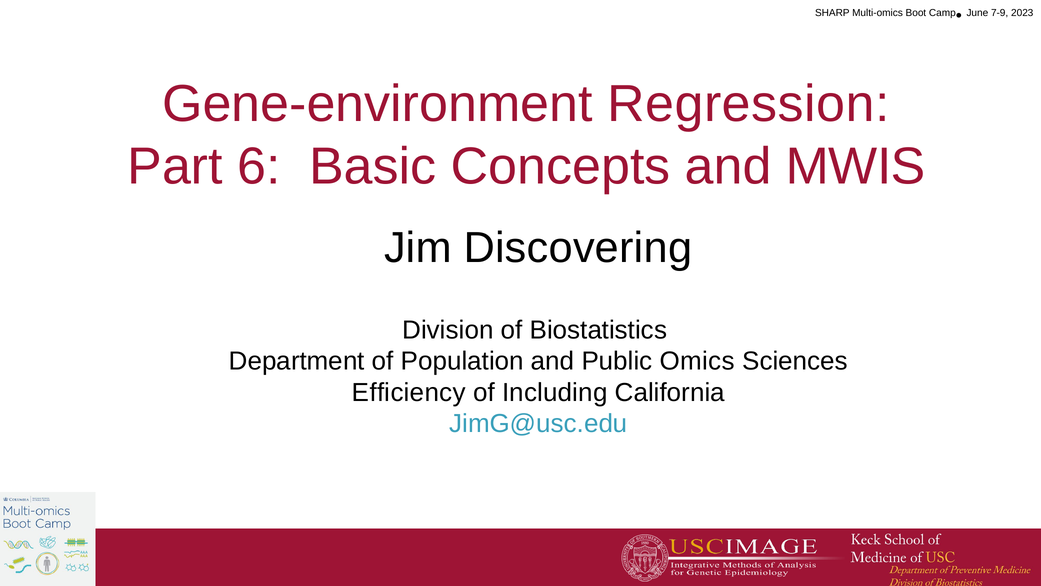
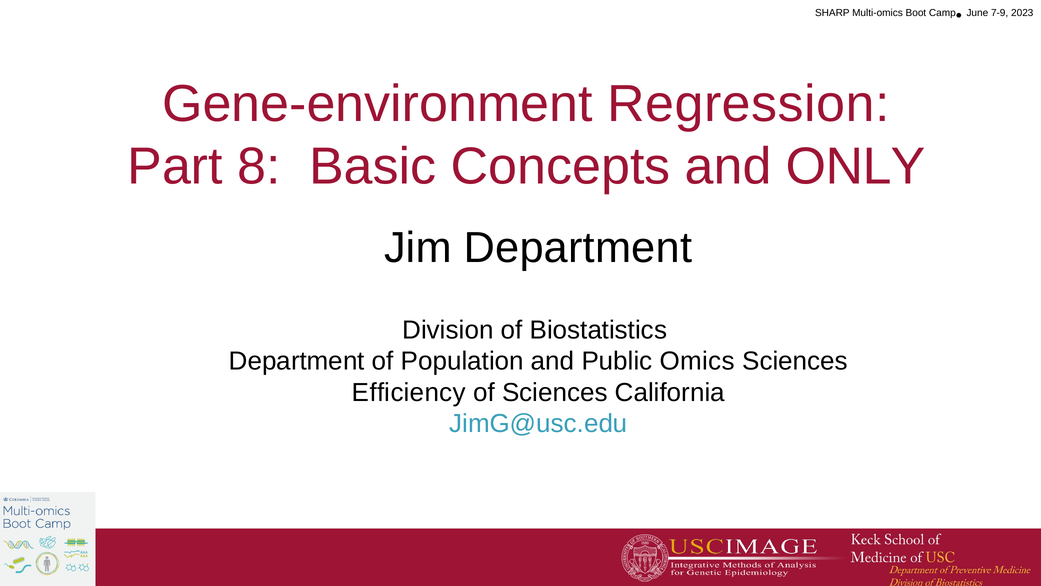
6: 6 -> 8 (259, 166)
MWIS: MWIS -> ONLY (856, 166)
Jim Discovering: Discovering -> Department (578, 248)
of Including: Including -> Sciences (555, 392)
